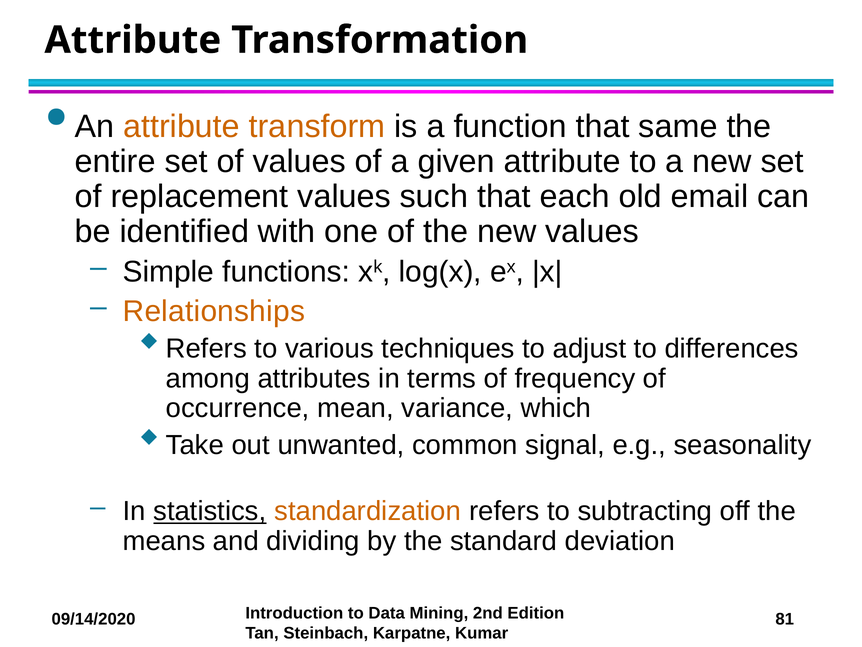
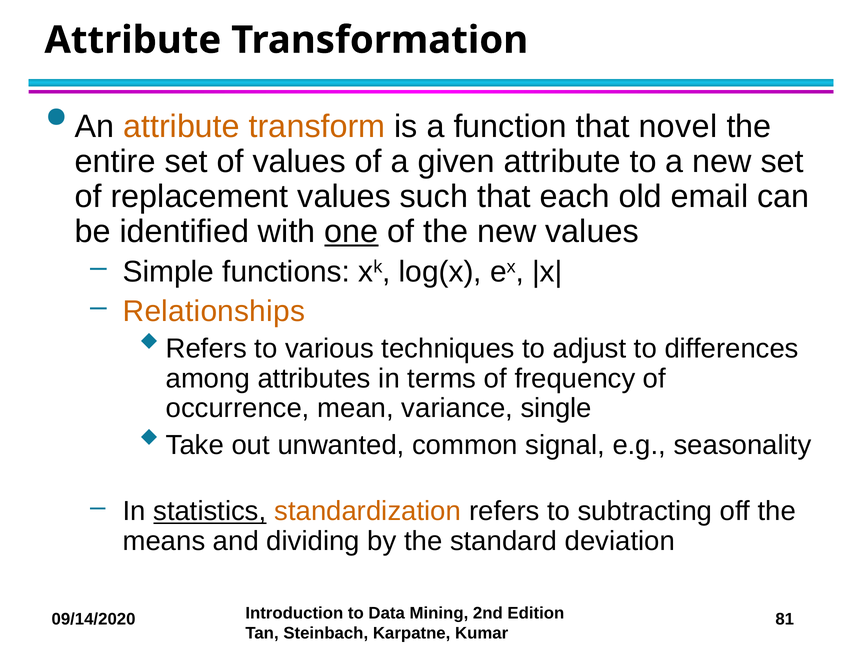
same: same -> novel (678, 126)
one underline: none -> present (351, 231)
which: which -> single (556, 408)
